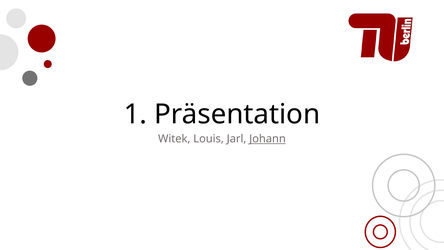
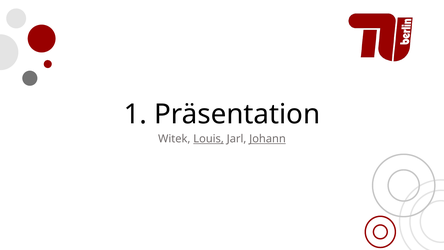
Louis underline: none -> present (209, 139)
